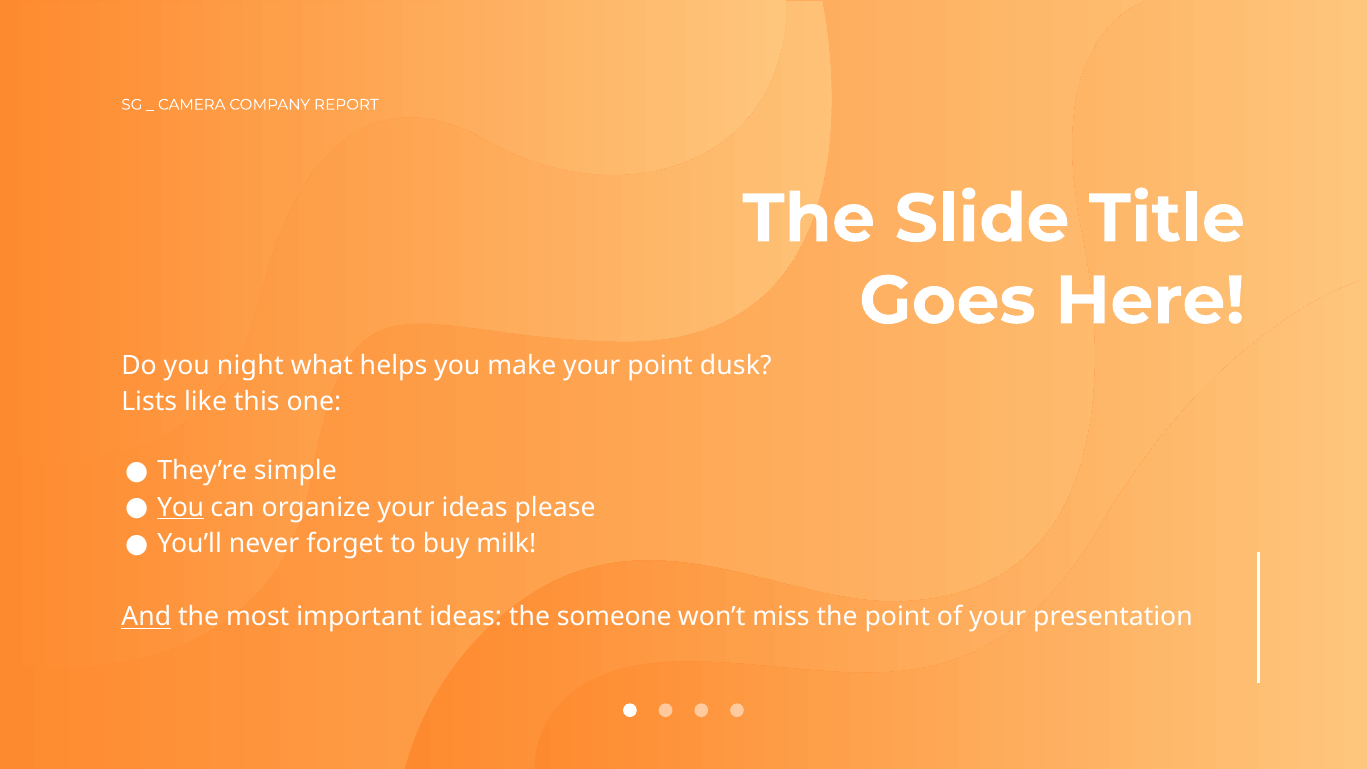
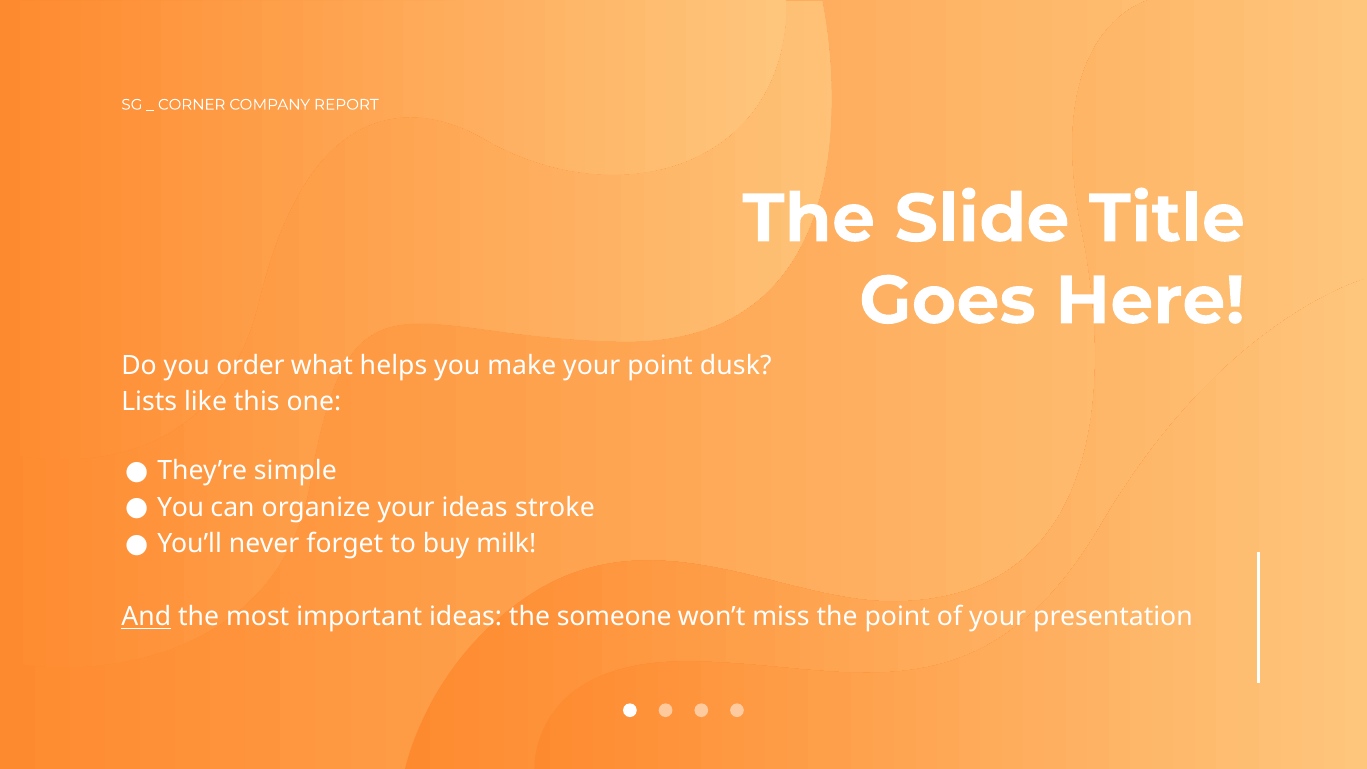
CAMERA: CAMERA -> CORNER (192, 105)
night: night -> order (251, 365)
You underline: present -> none (181, 507)
please: please -> stroke (555, 507)
